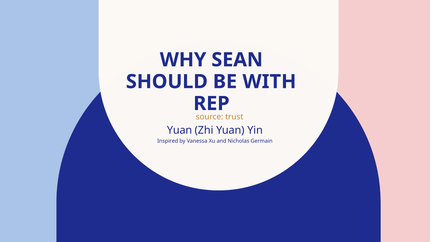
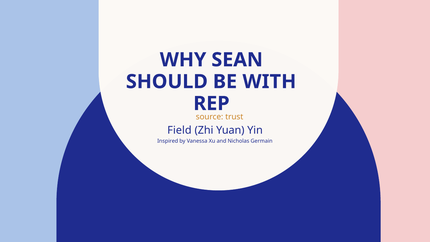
Yuan: Yuan -> Field (179, 130)
